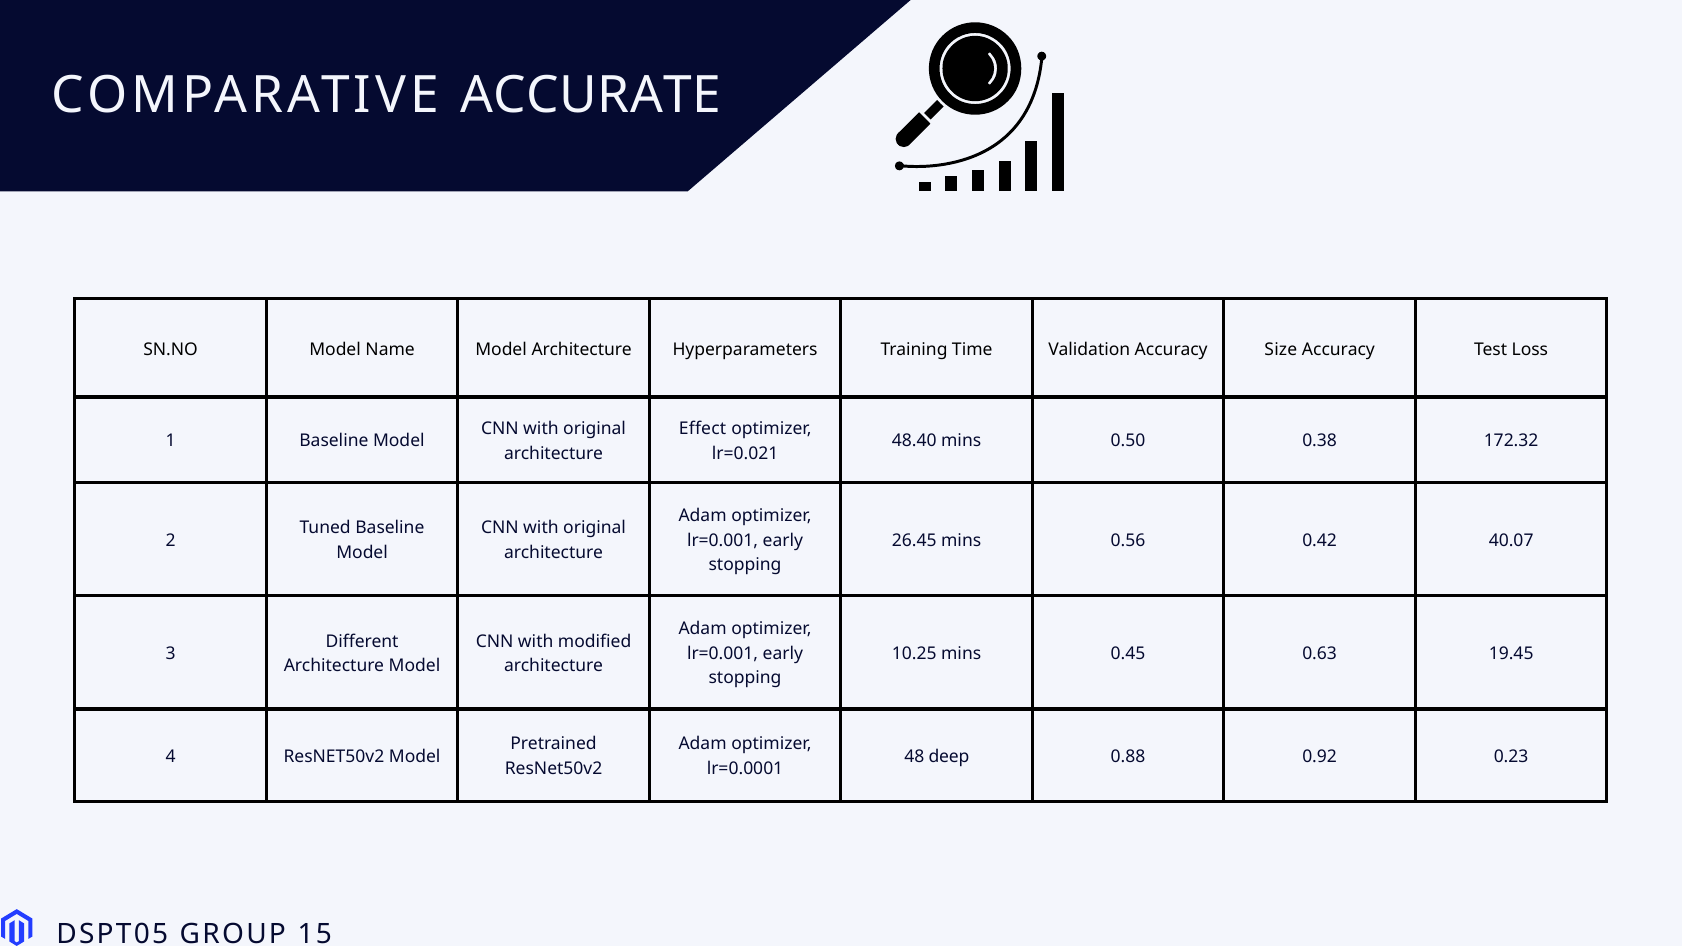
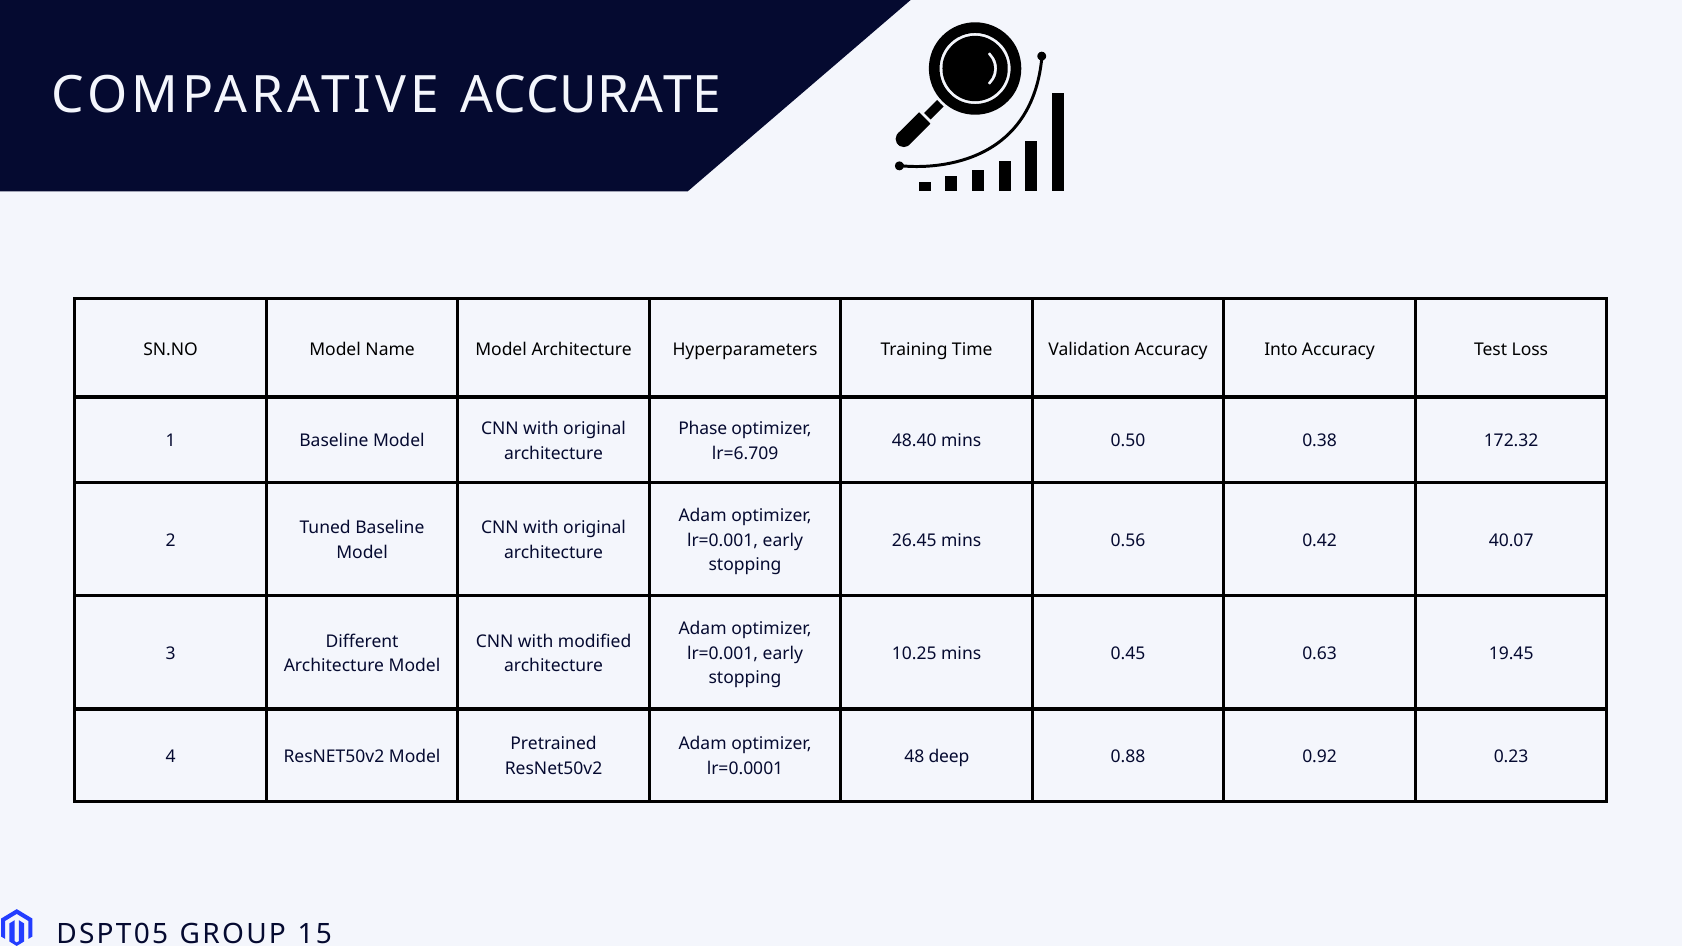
Size: Size -> Into (1281, 349)
Effect: Effect -> Phase (703, 429)
lr=0.021: lr=0.021 -> lr=6.709 (745, 453)
